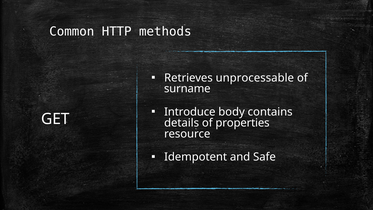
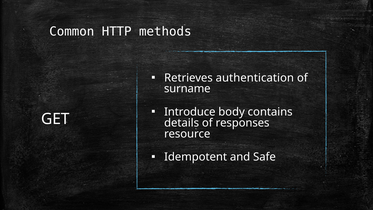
unprocessable: unprocessable -> authentication (255, 78)
properties: properties -> responses (242, 123)
